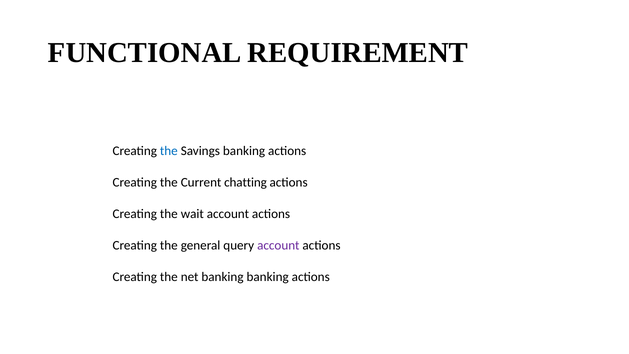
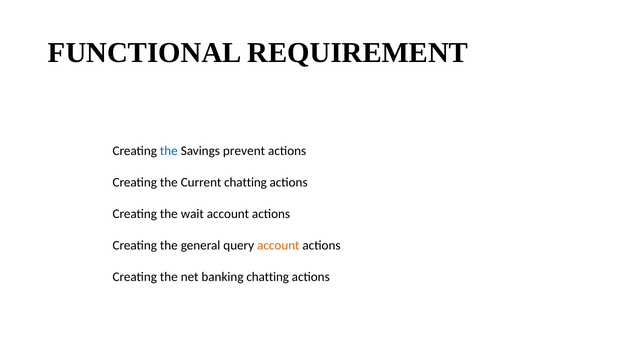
Savings banking: banking -> prevent (244, 151)
account colour: purple -> orange (278, 245)
banking banking: banking -> chatting (268, 277)
